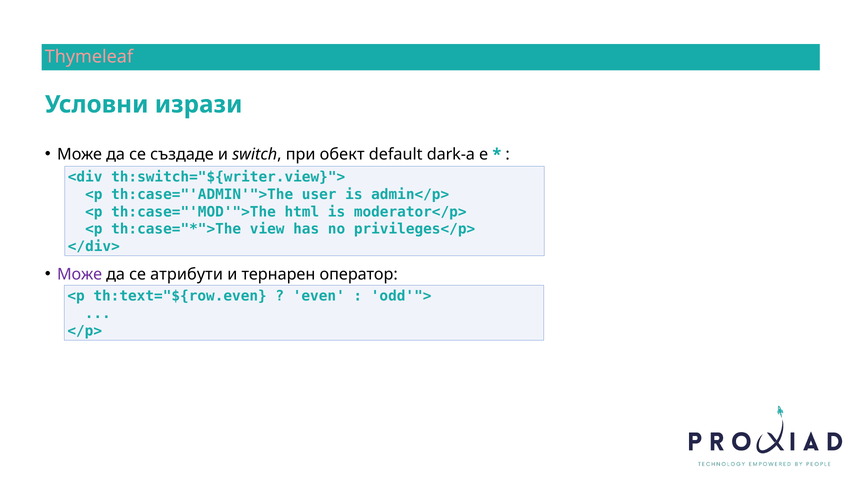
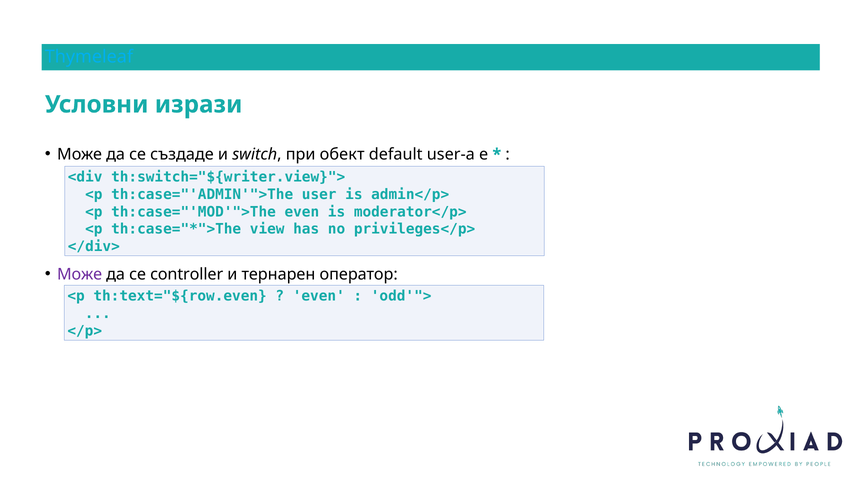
Thymeleaf colour: pink -> light blue (89, 57)
dark-a: dark-a -> user-a (451, 155)
th:case="'MOD'">The html: html -> even (302, 212)
атрибути: атрибути -> controller (187, 274)
